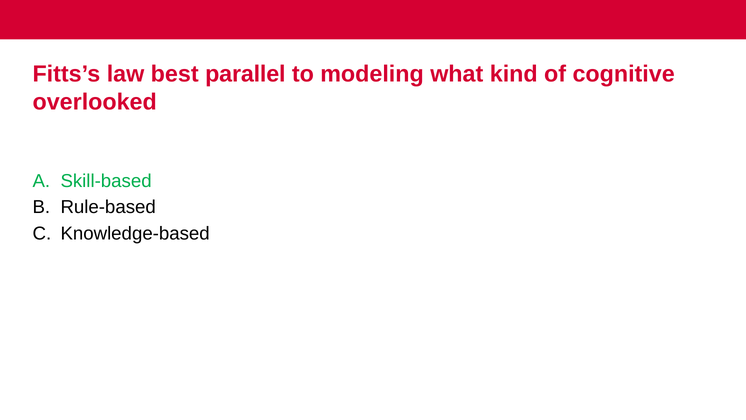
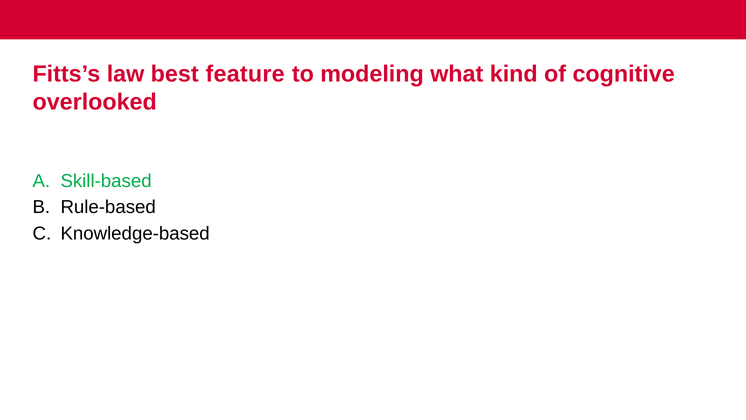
parallel: parallel -> feature (245, 74)
